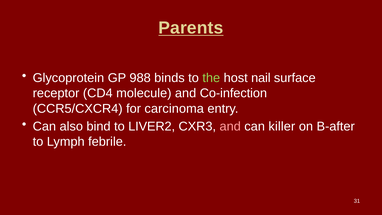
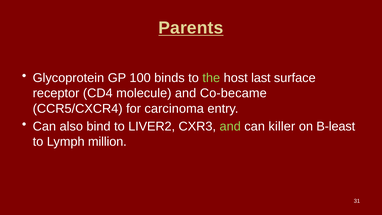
988: 988 -> 100 (140, 78)
nail: nail -> last (261, 78)
Co-infection: Co-infection -> Co-became (233, 93)
and colour: pink -> light green (230, 126)
B-after: B-after -> B-least (336, 126)
febrile: febrile -> million (107, 142)
